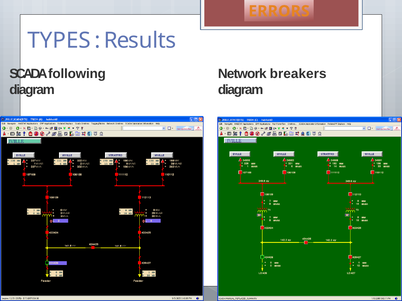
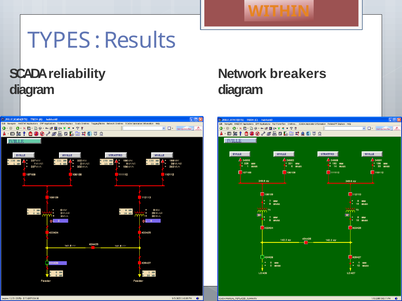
ERRORS: ERRORS -> WITHIN (279, 11)
following: following -> reliability (77, 74)
